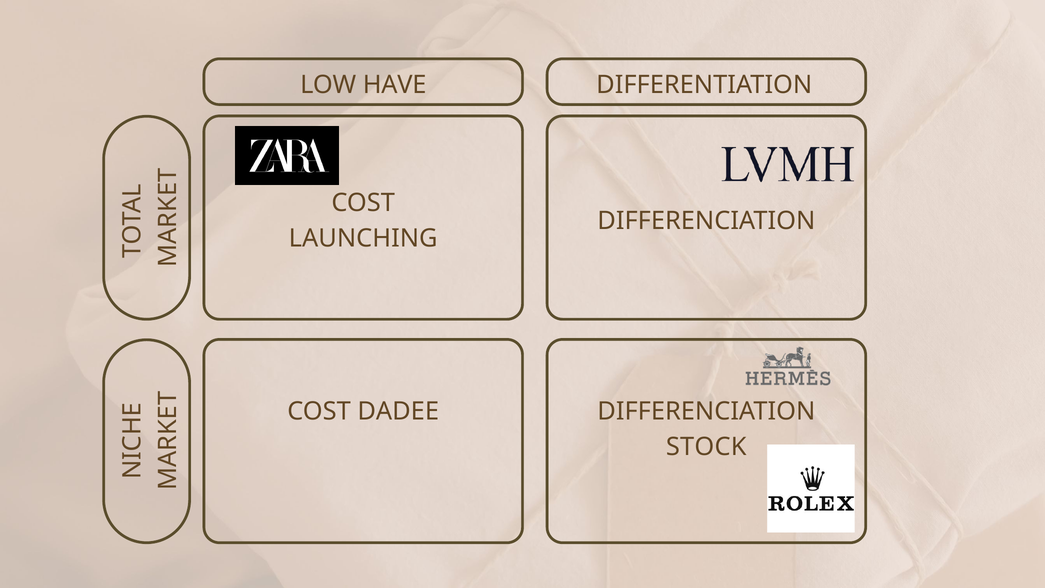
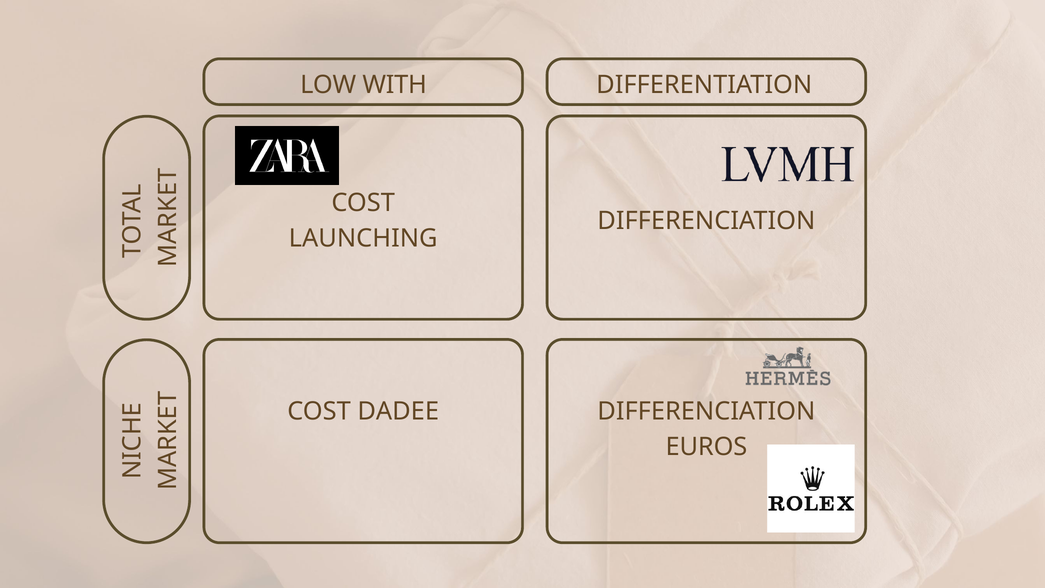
HAVE: HAVE -> WITH (395, 85)
STOCK: STOCK -> EUROS (706, 447)
